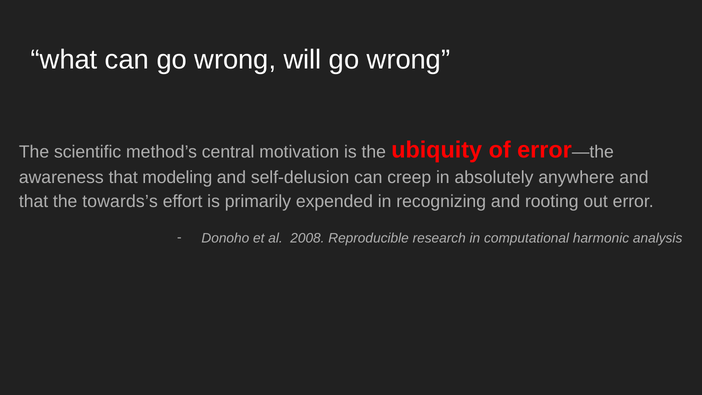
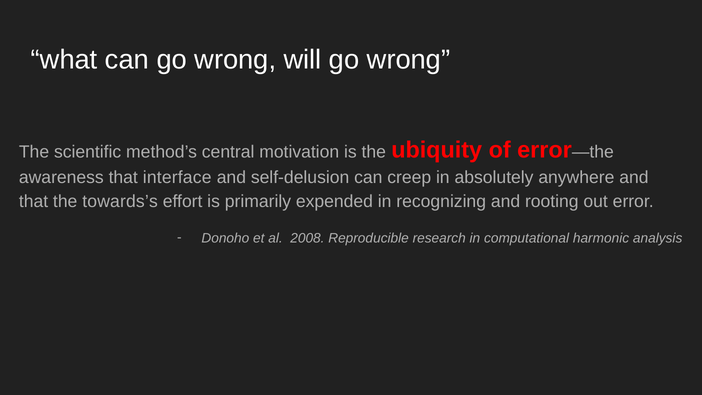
modeling: modeling -> interface (177, 177)
